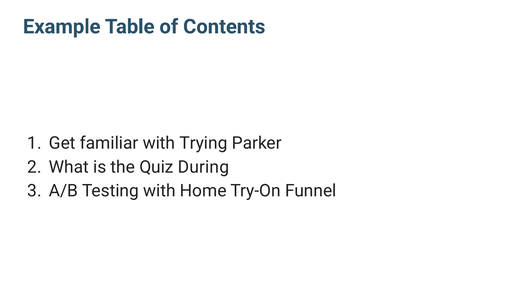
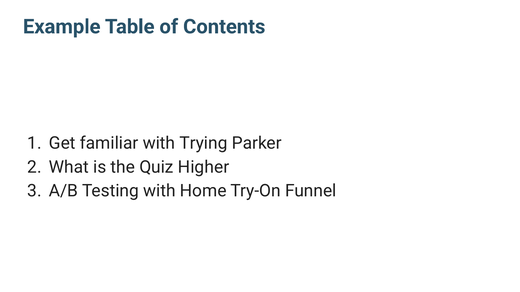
During: During -> Higher (204, 167)
